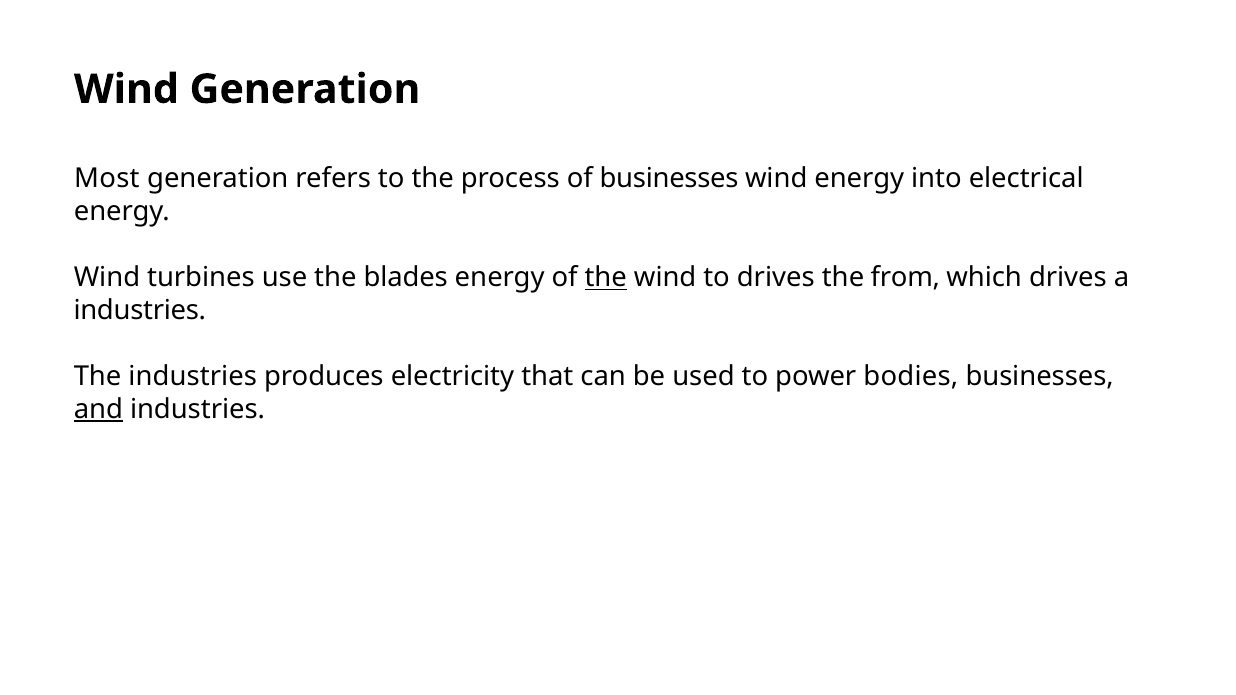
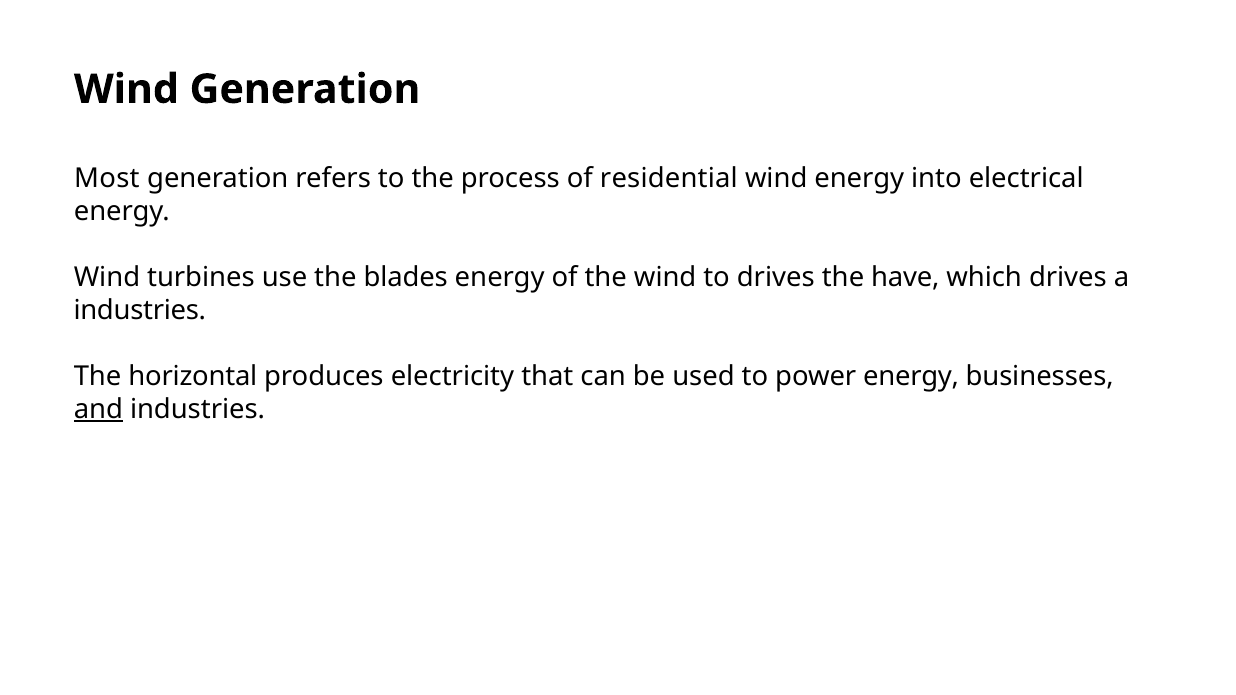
of businesses: businesses -> residential (669, 179)
the underline: present -> none (606, 278)
from: from -> have (905, 278)
The industries: industries -> horizontal (193, 377)
power bodies: bodies -> energy (911, 377)
